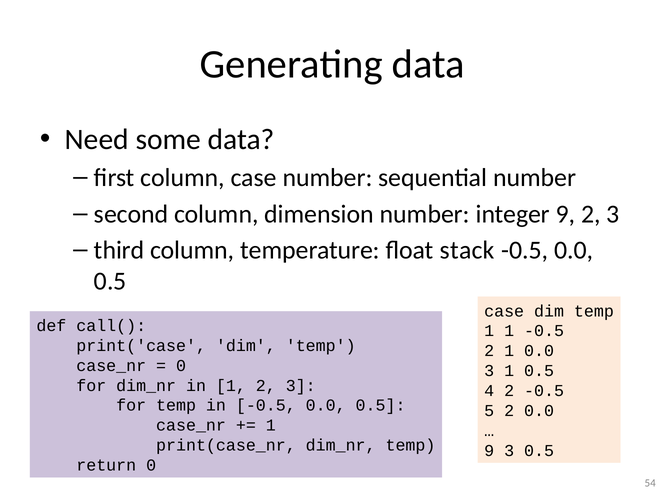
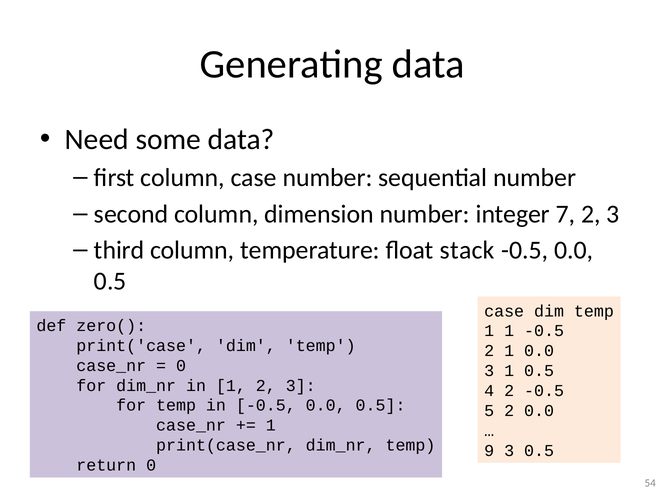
integer 9: 9 -> 7 (566, 214)
call(: call( -> zero( (111, 325)
